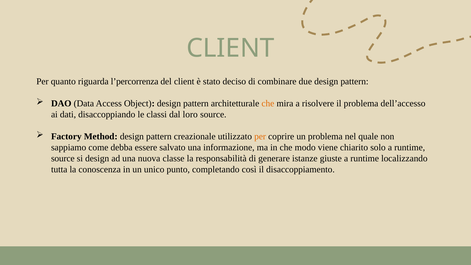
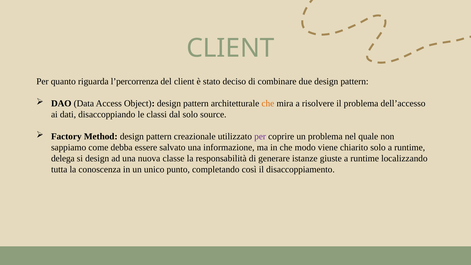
dal loro: loro -> solo (190, 114)
per colour: orange -> purple (260, 136)
source: source -> delega (63, 158)
